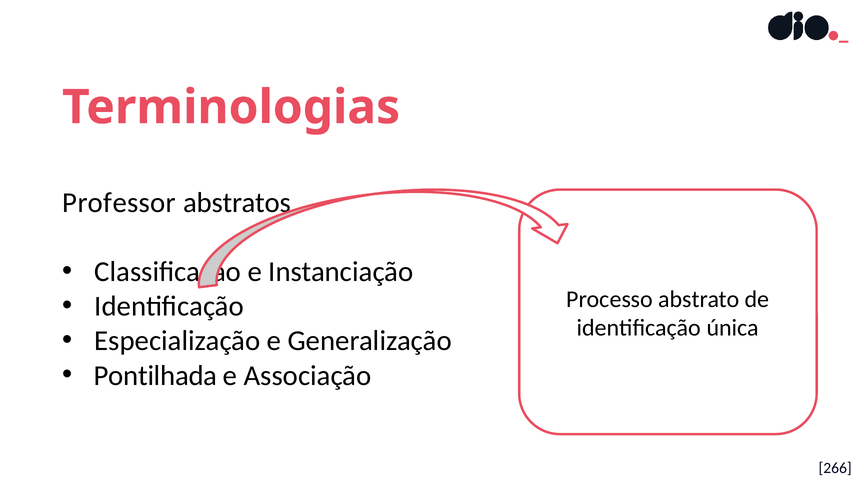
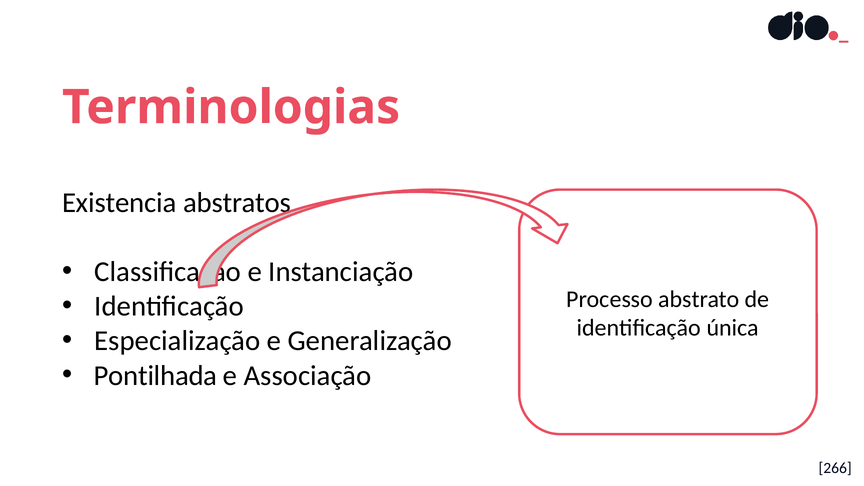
Professor: Professor -> Existencia (119, 203)
